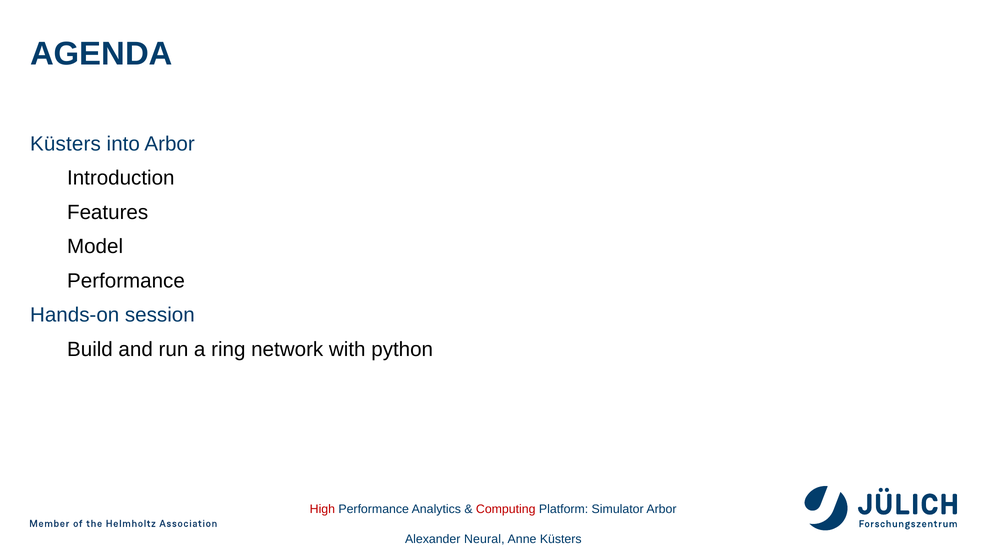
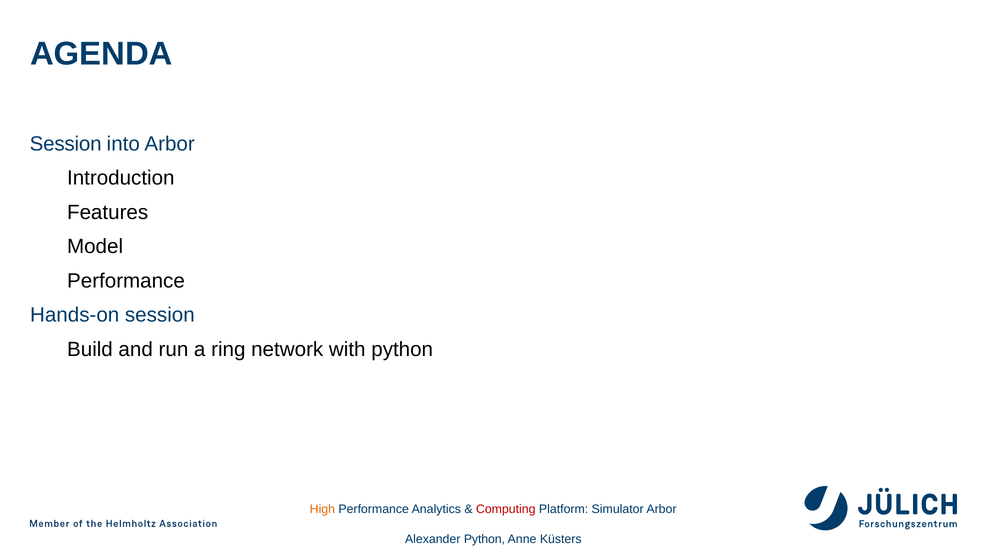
Küsters: Küsters -> Session (66, 144)
High colour: red -> orange (322, 510)
Alexander Neural: Neural -> Python (484, 539)
